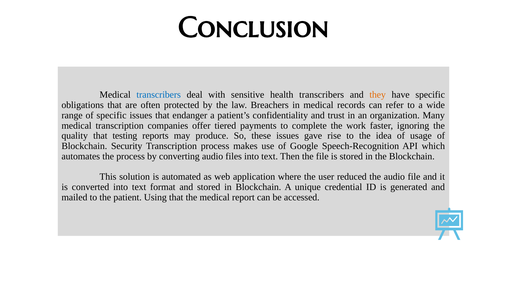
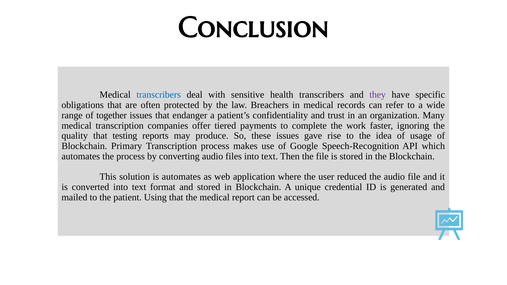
they colour: orange -> purple (378, 95)
of specific: specific -> together (112, 115)
Security: Security -> Primary (127, 146)
is automated: automated -> automates (181, 177)
